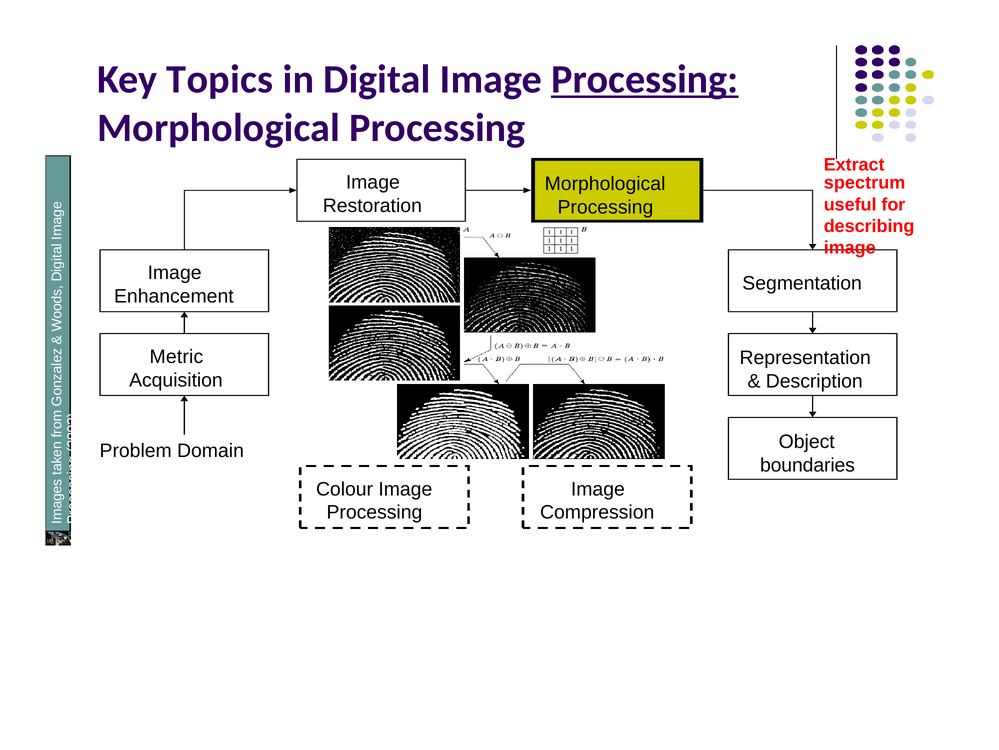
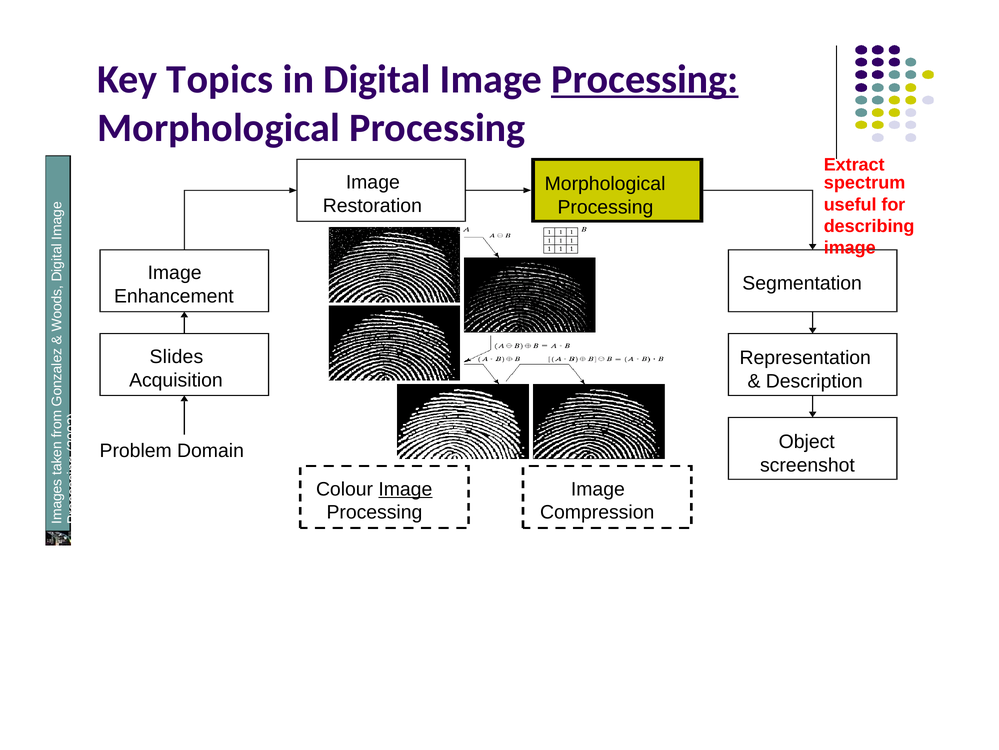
Metric: Metric -> Slides (176, 356)
boundaries: boundaries -> screenshot (807, 465)
Image underline: none -> present (405, 489)
